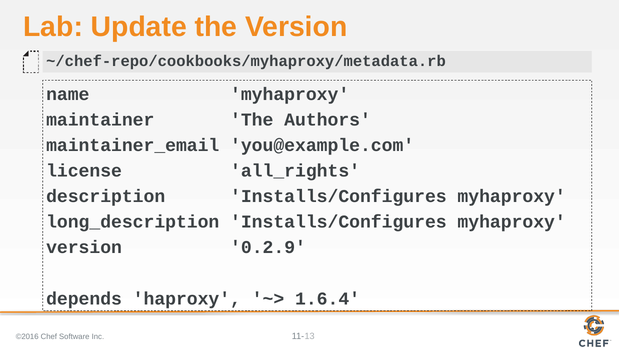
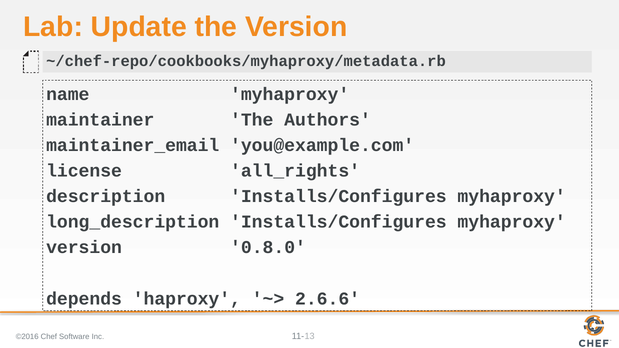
0.2.9: 0.2.9 -> 0.8.0 (268, 248)
1.6.4: 1.6.4 -> 2.6.6 (328, 299)
